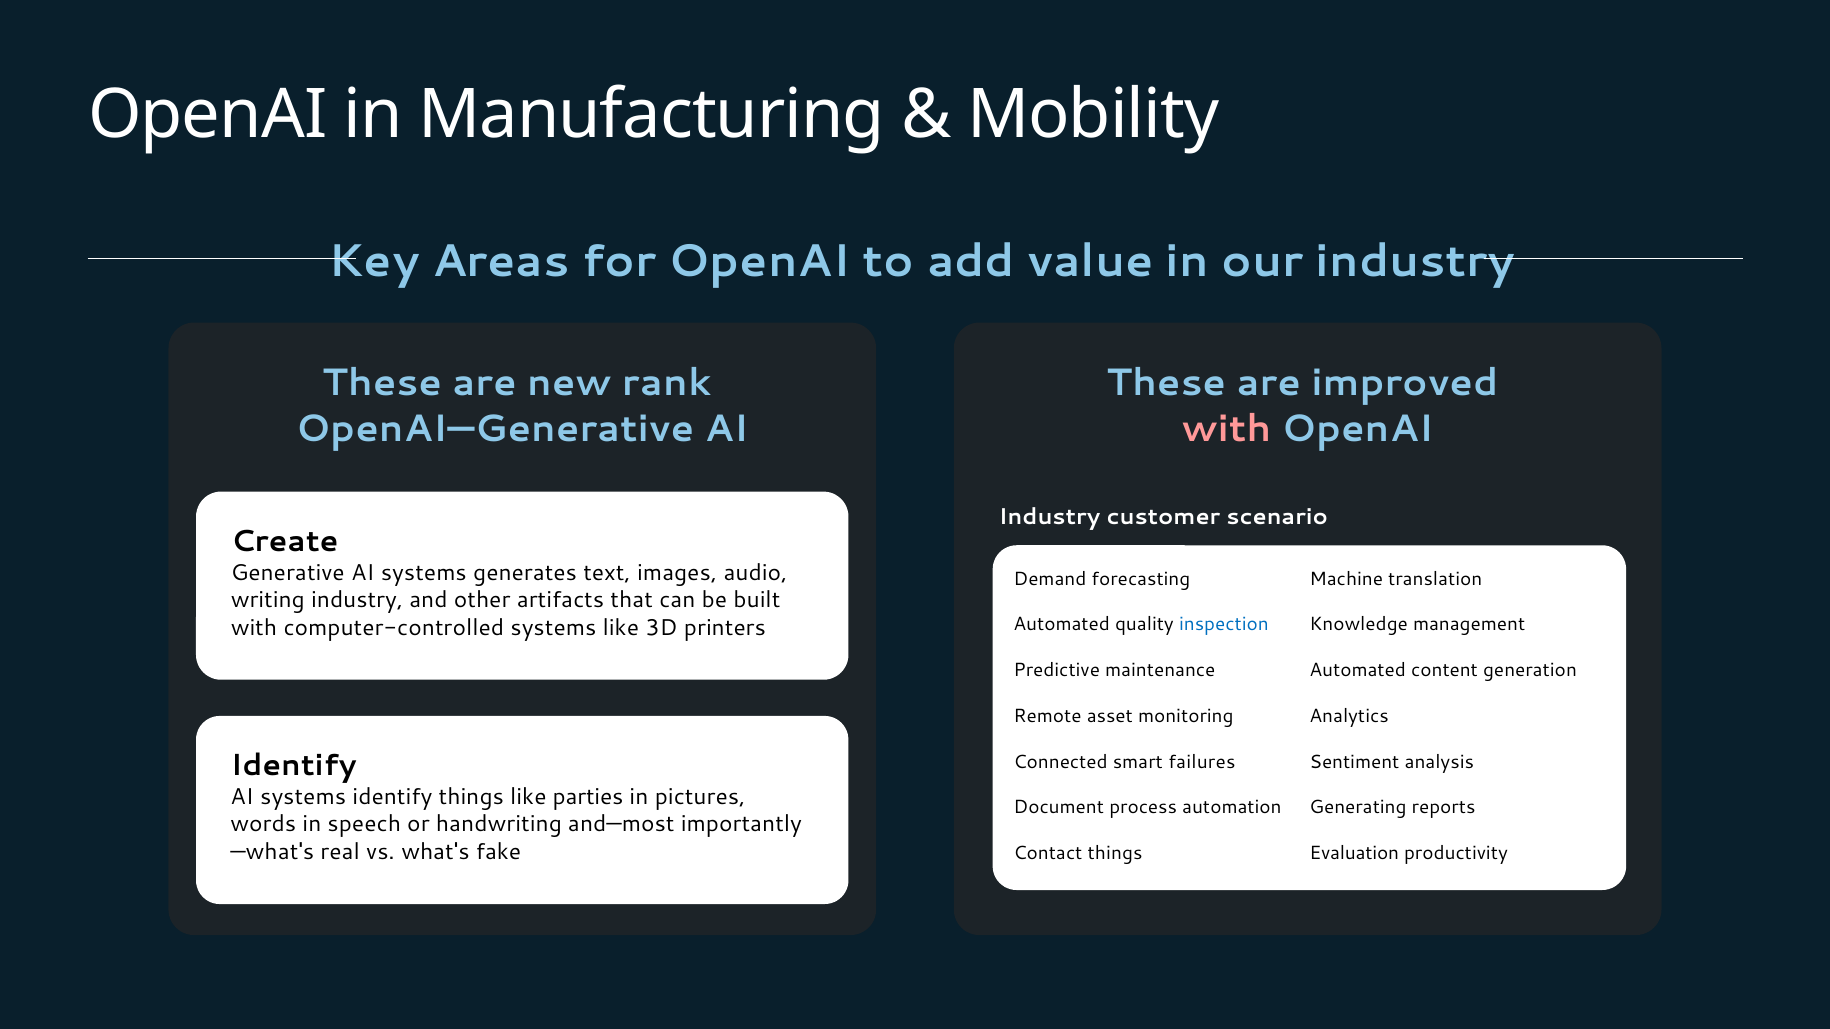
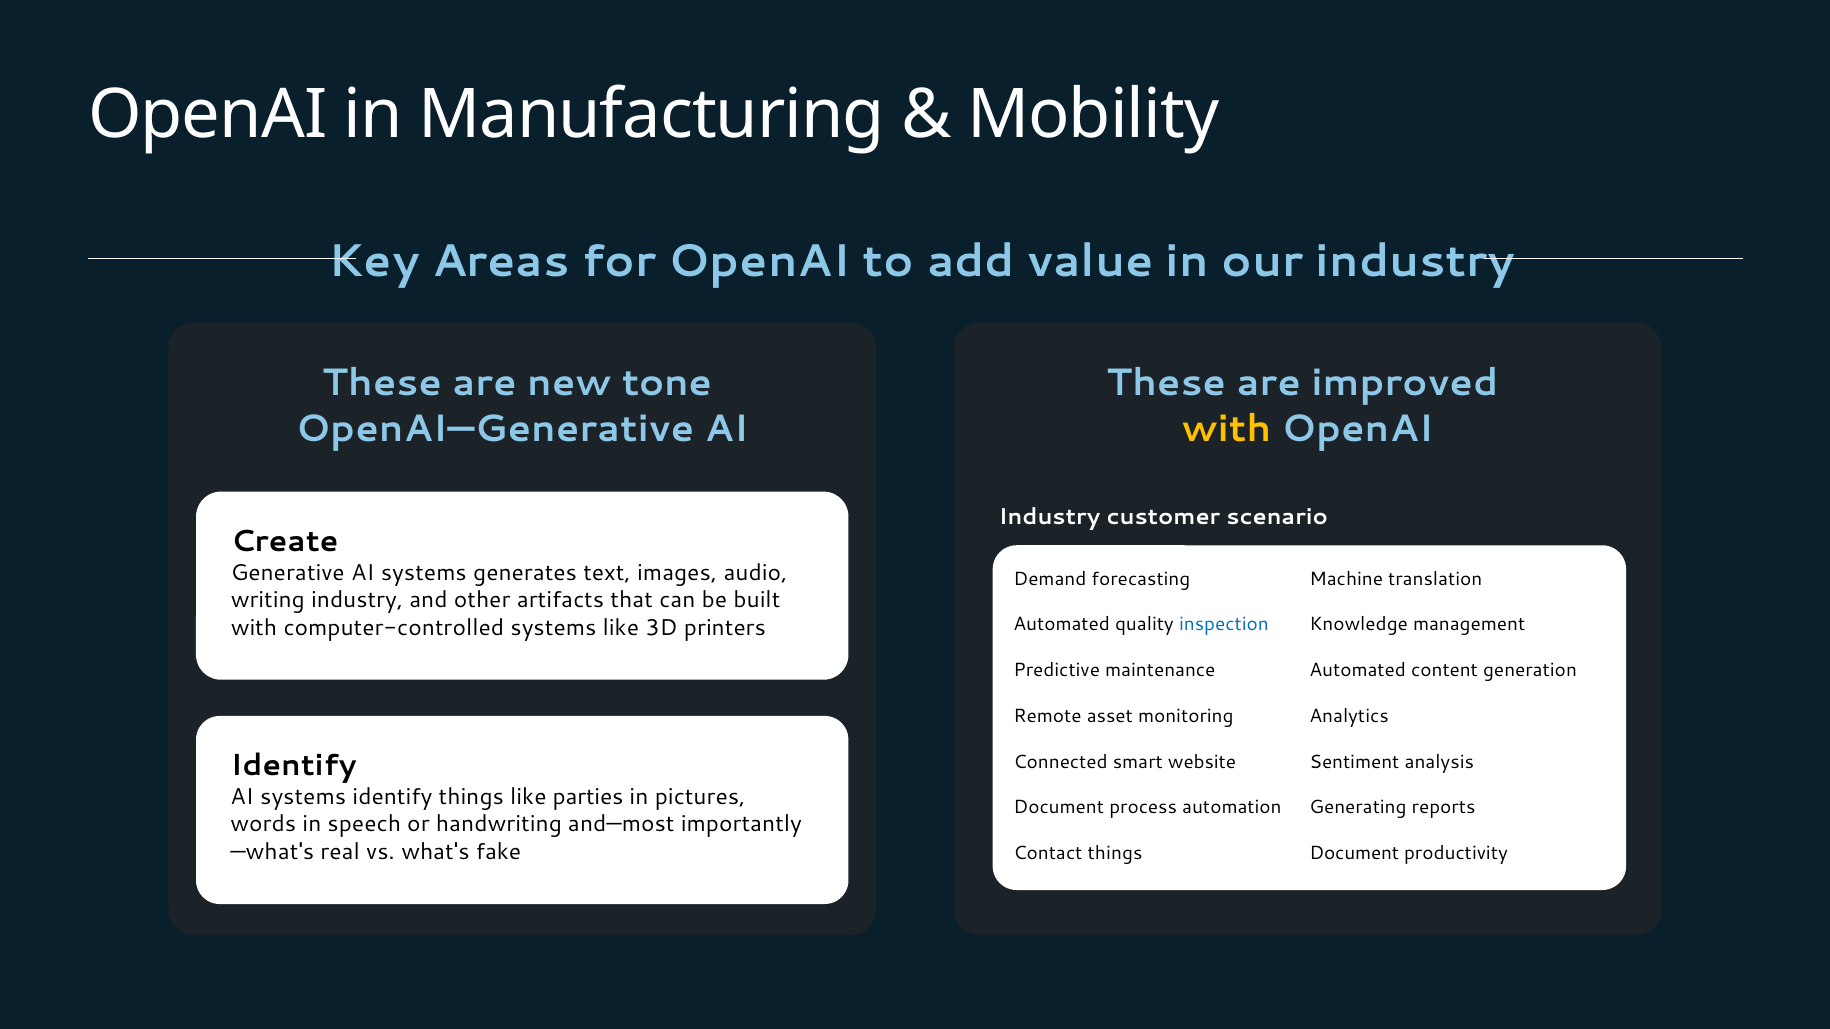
rank: rank -> tone (667, 383)
with colour: pink -> yellow (1226, 429)
failures: failures -> website (1202, 762)
Evaluation: Evaluation -> Document (1354, 854)
